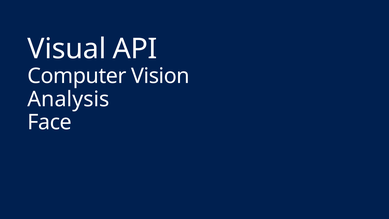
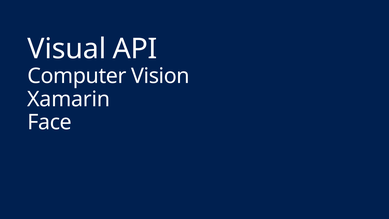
Analysis: Analysis -> Xamarin (69, 99)
